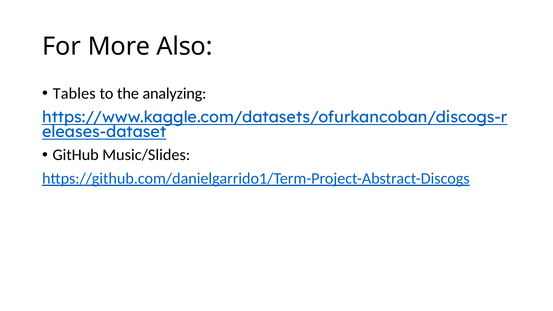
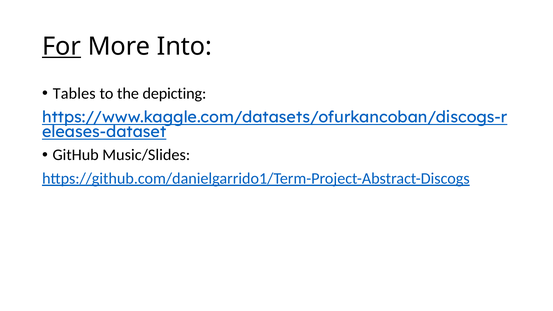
For underline: none -> present (62, 46)
Also: Also -> Into (184, 46)
analyzing: analyzing -> depicting (174, 93)
